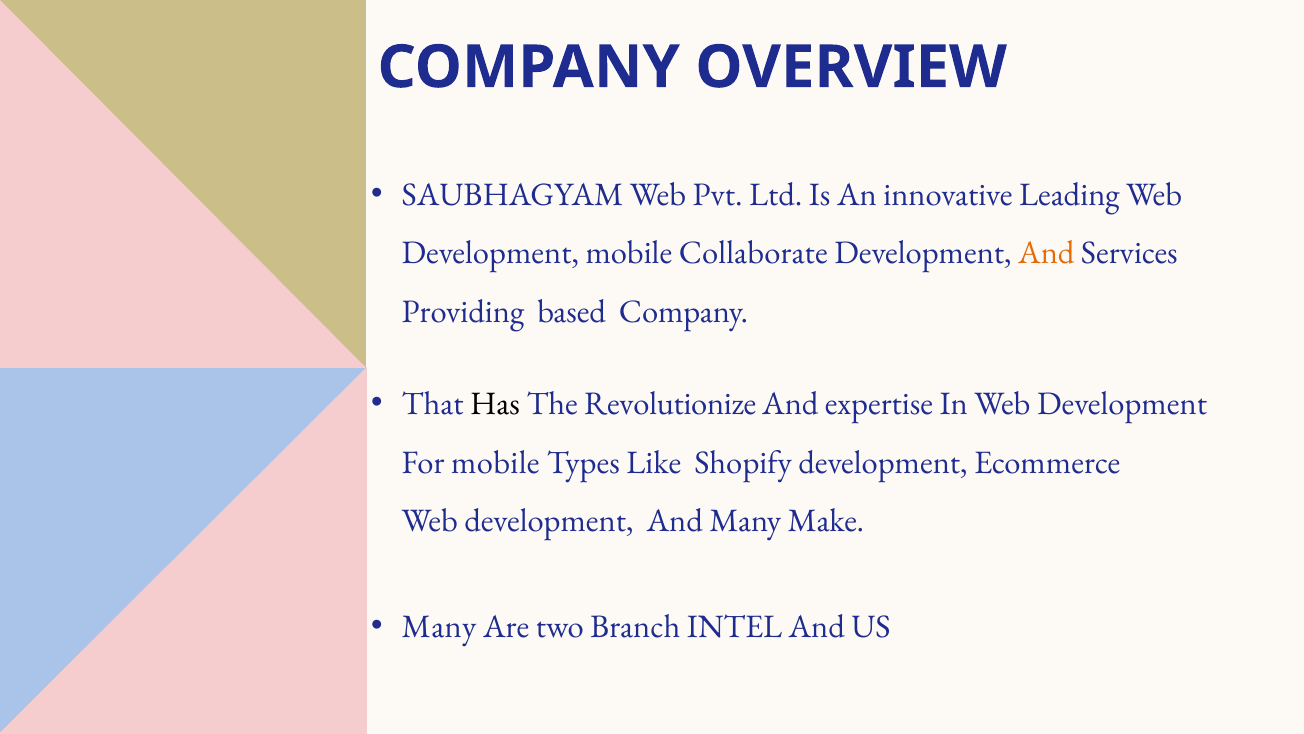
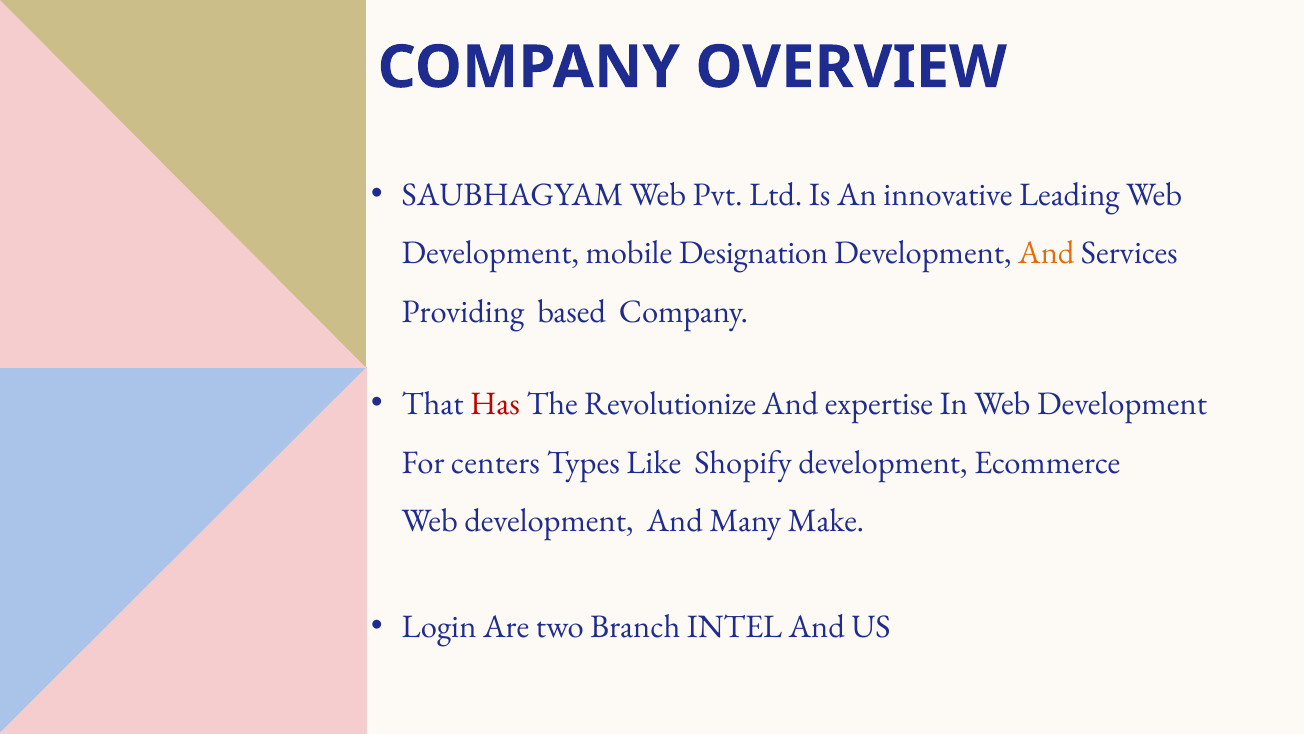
Collaborate: Collaborate -> Designation (753, 253)
Has colour: black -> red (495, 403)
For mobile: mobile -> centers (495, 462)
Many: Many -> Login (439, 626)
